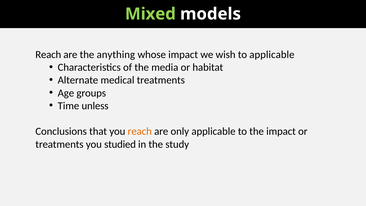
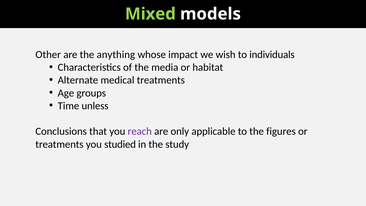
Reach: Reach -> Other (48, 54)
to applicable: applicable -> individuals (272, 54)
reach colour: orange -> purple (140, 131)
the impact: impact -> figures (281, 131)
